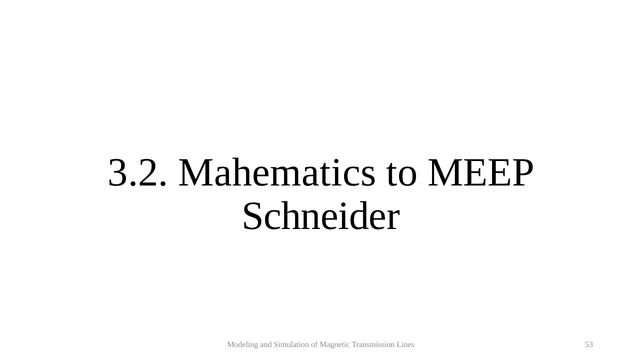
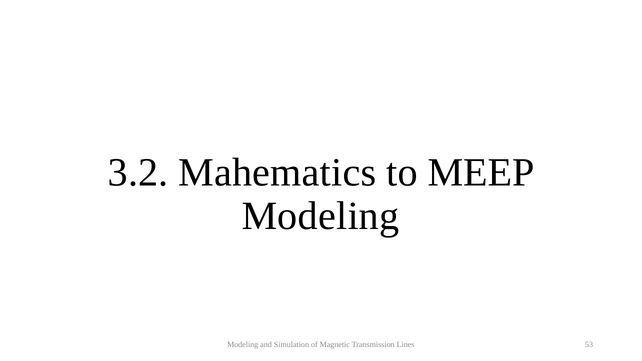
Schneider: Schneider -> Modeling (320, 216)
